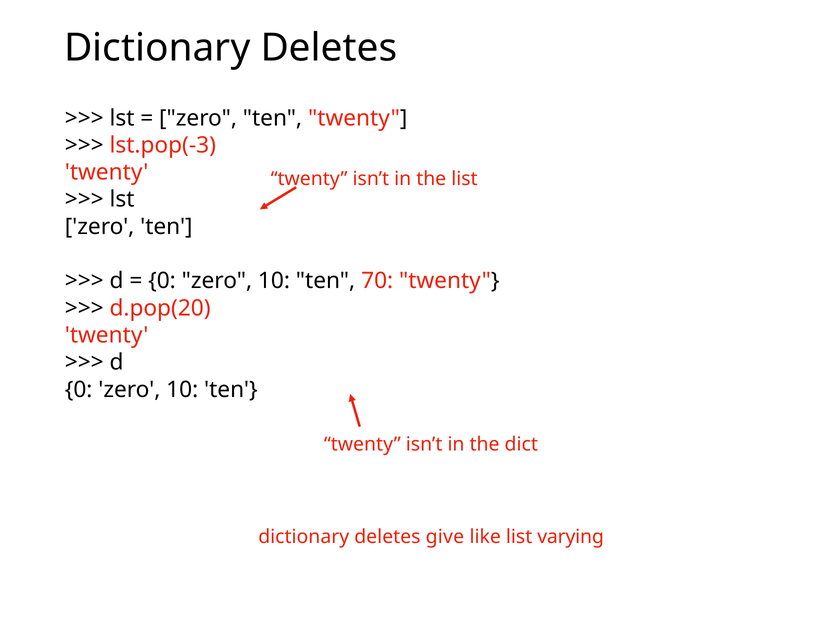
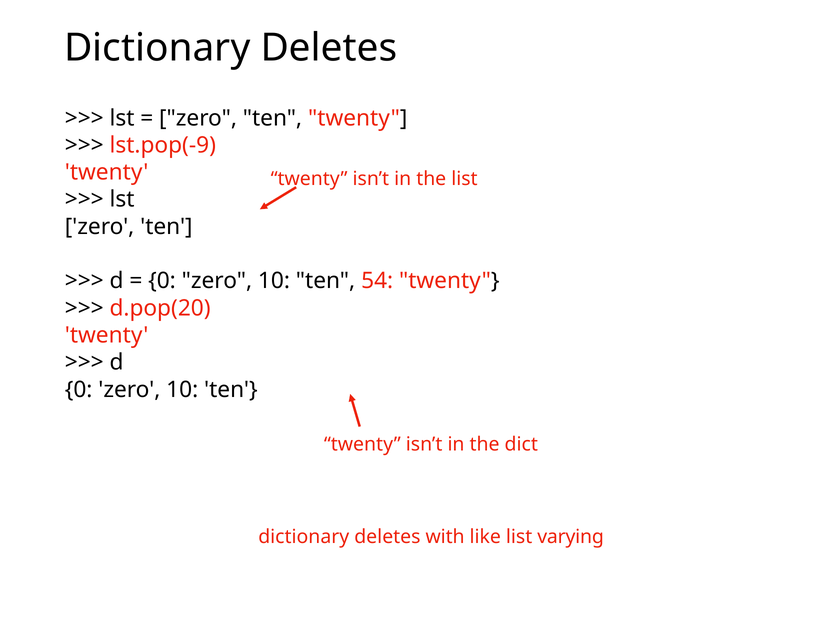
lst.pop(-3: lst.pop(-3 -> lst.pop(-9 (163, 145)
70: 70 -> 54 (377, 281)
give: give -> with (445, 537)
